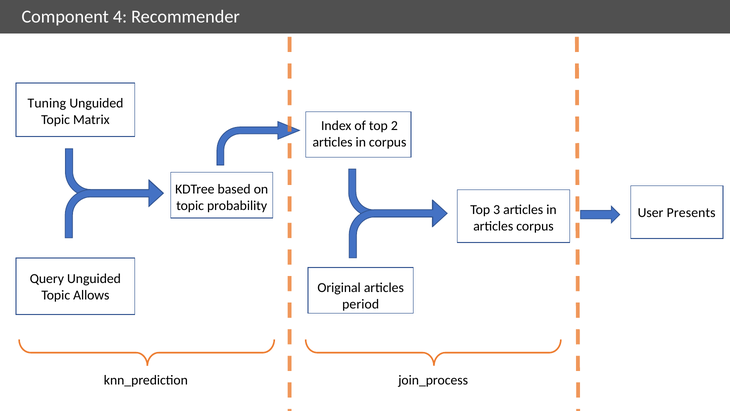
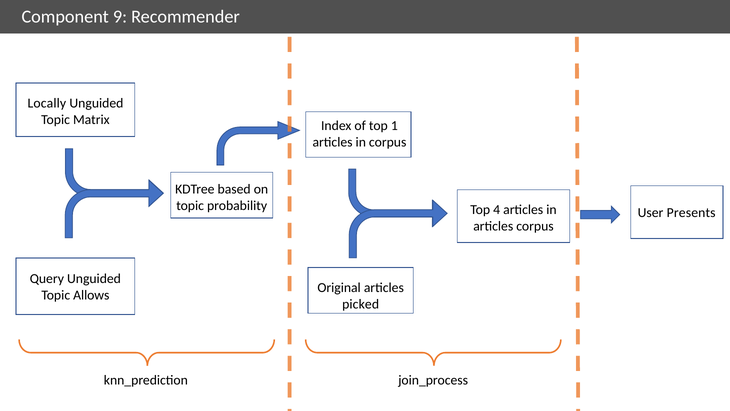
4: 4 -> 9 (120, 17)
Tuning: Tuning -> Locally (47, 103)
2: 2 -> 1 (394, 126)
3: 3 -> 4 (497, 209)
period: period -> picked (361, 304)
